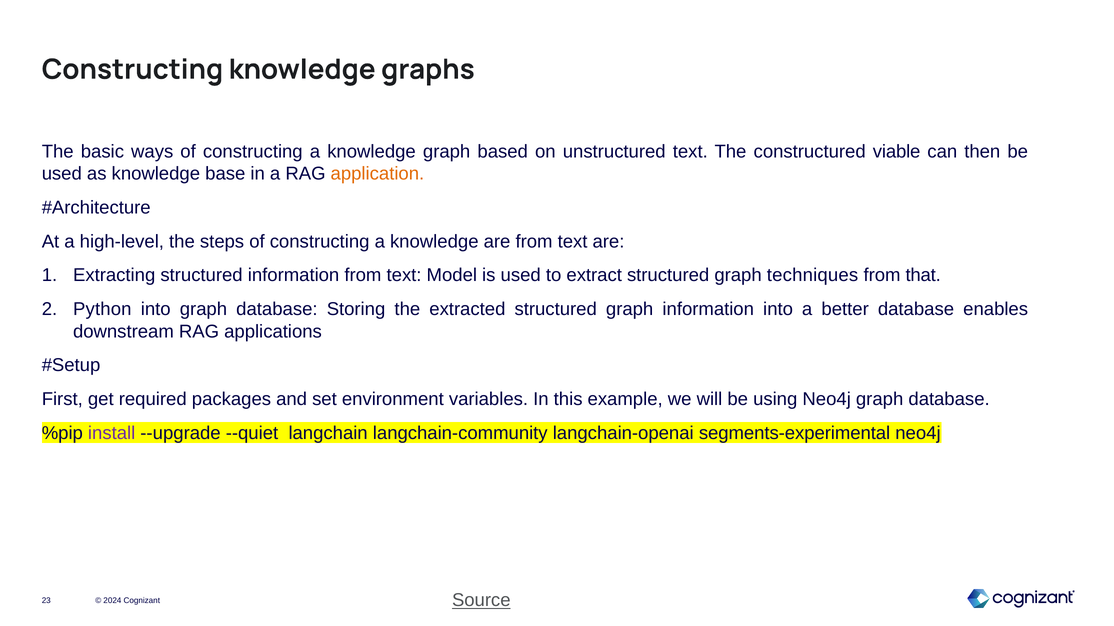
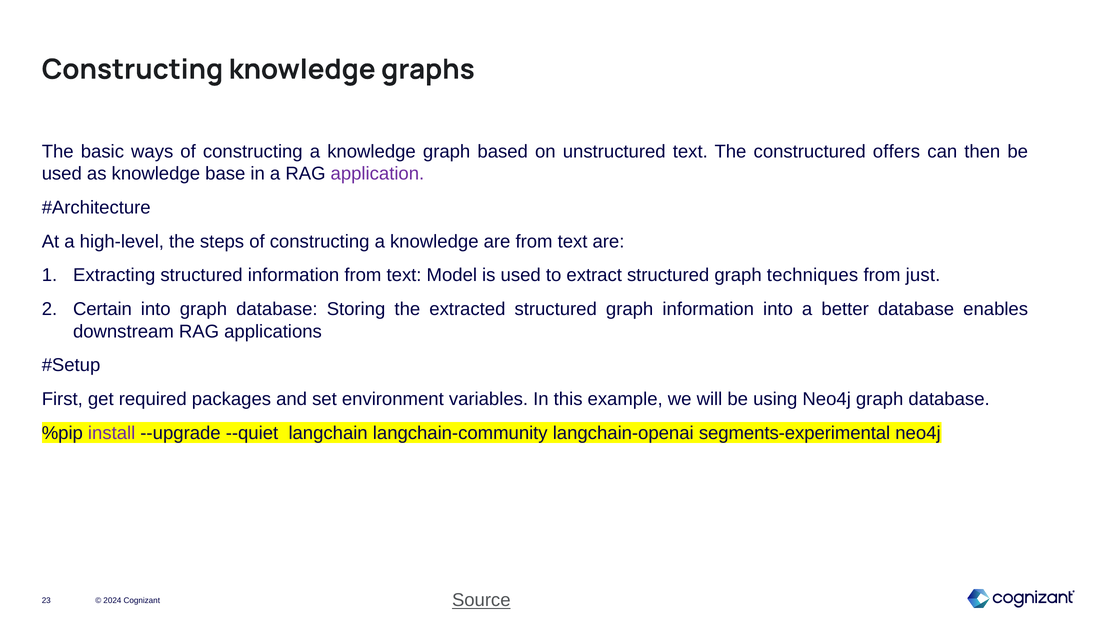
viable: viable -> offers (896, 152)
application colour: orange -> purple (377, 174)
that: that -> just (923, 276)
Python: Python -> Certain (102, 309)
